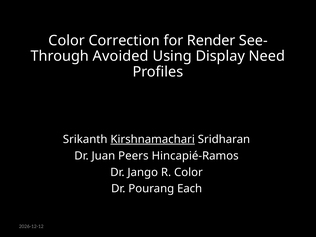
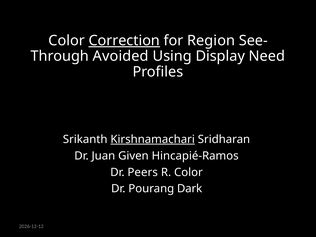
Correction underline: none -> present (124, 41)
Render: Render -> Region (211, 41)
Peers: Peers -> Given (133, 156)
Jango: Jango -> Peers (143, 172)
Each: Each -> Dark (190, 189)
